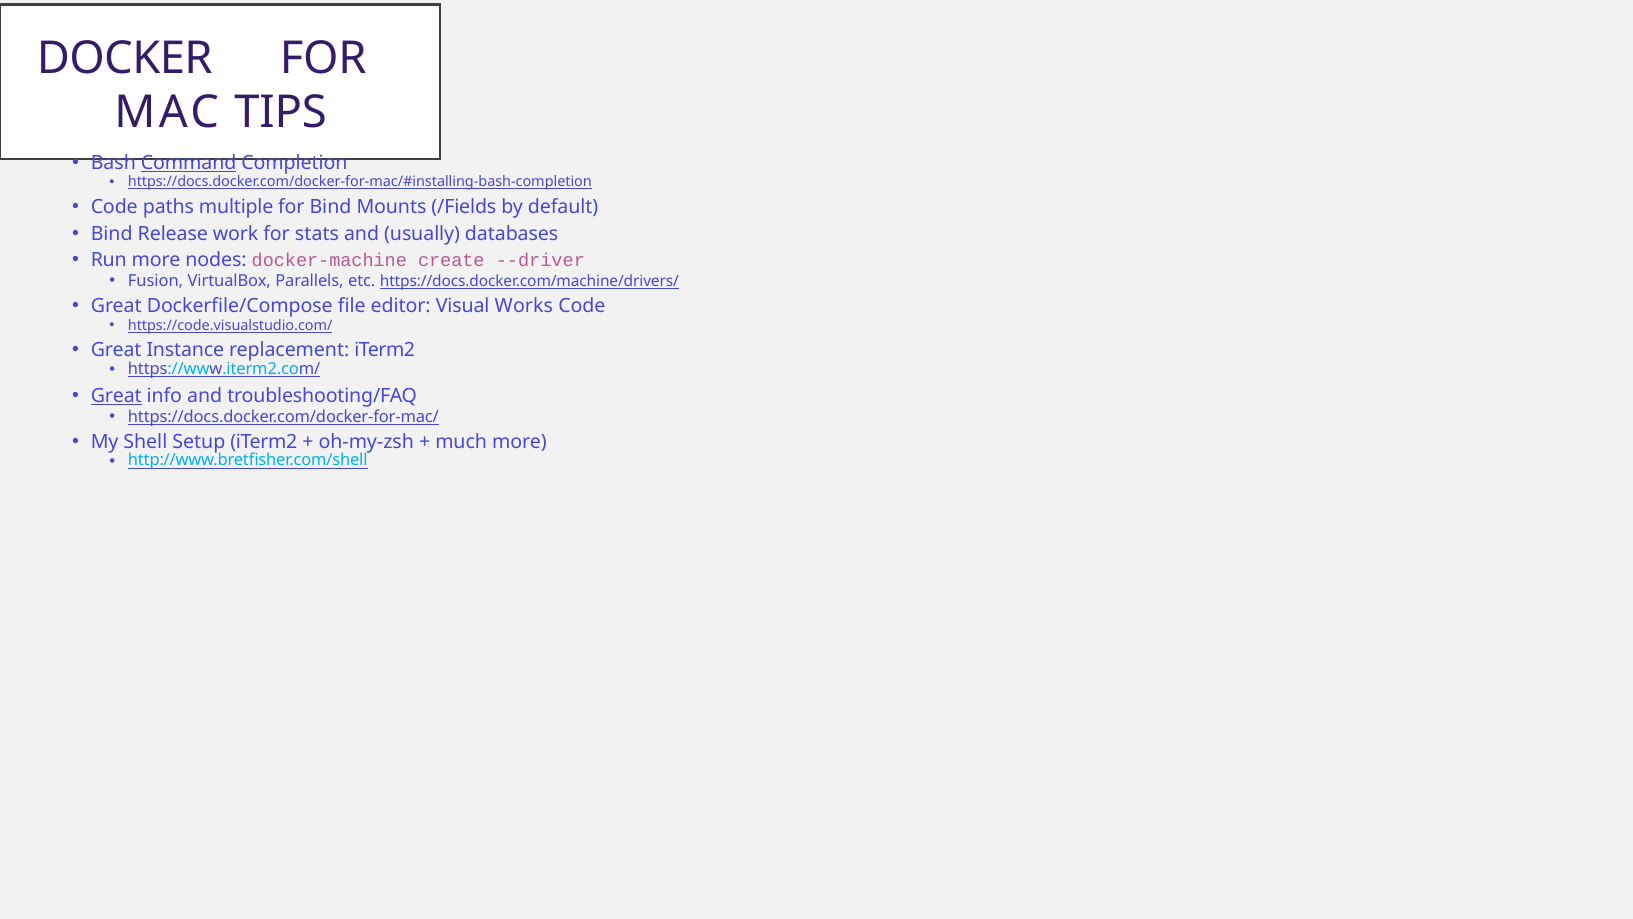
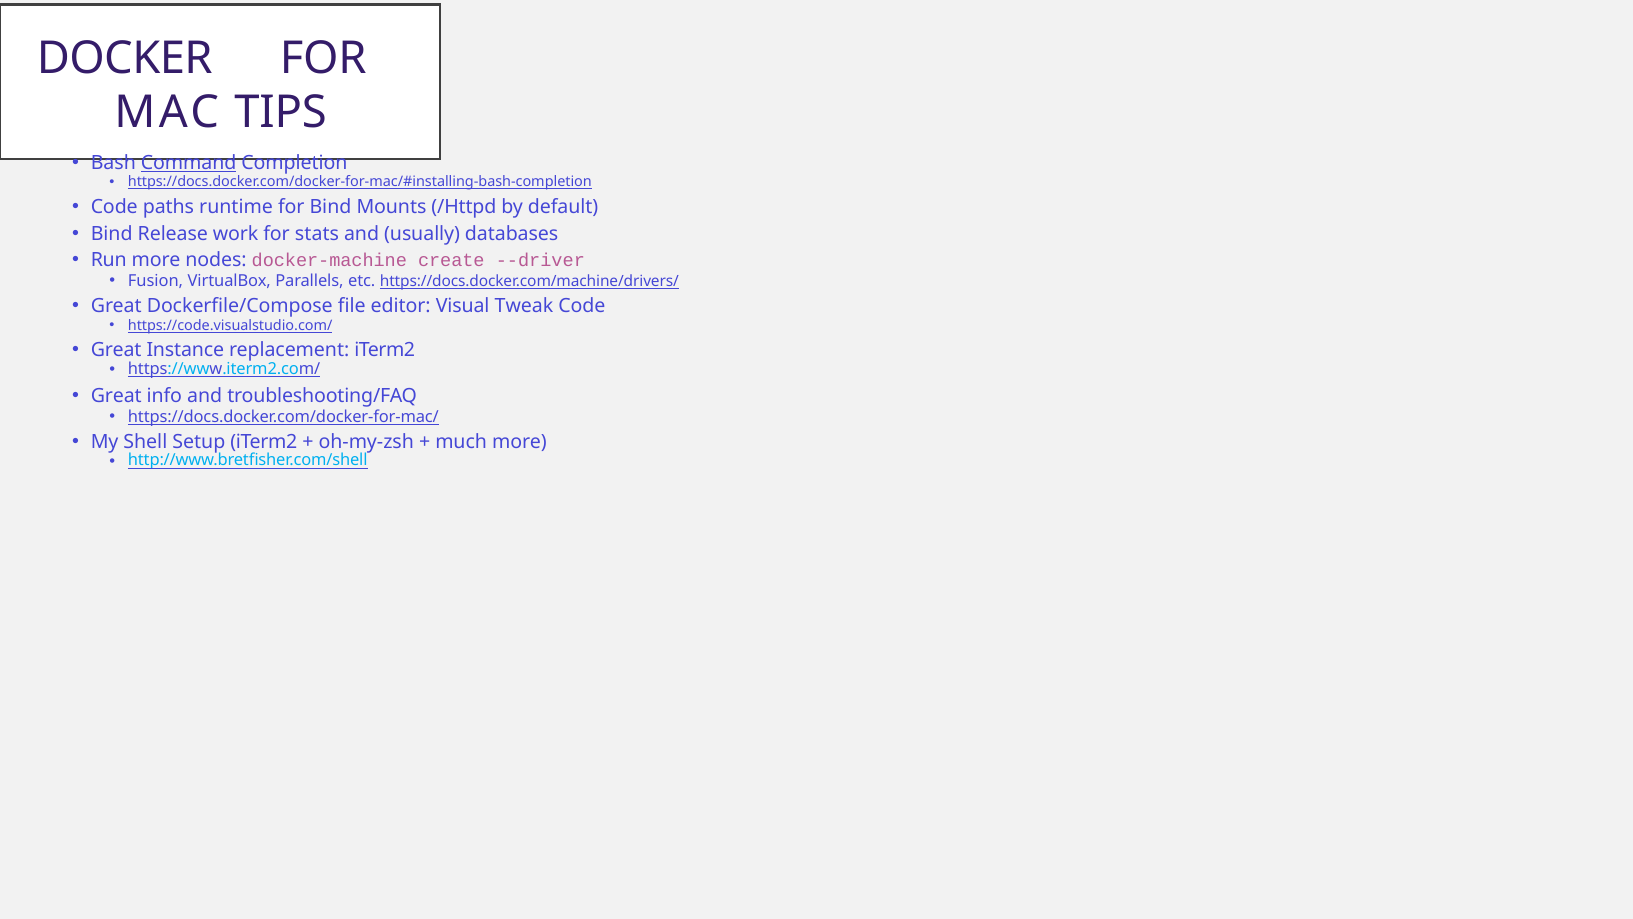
multiple: multiple -> runtime (236, 207)
/Fields: /Fields -> /Httpd (464, 207)
Works: Works -> Tweak (524, 306)
Great underline: present -> none (116, 396)
